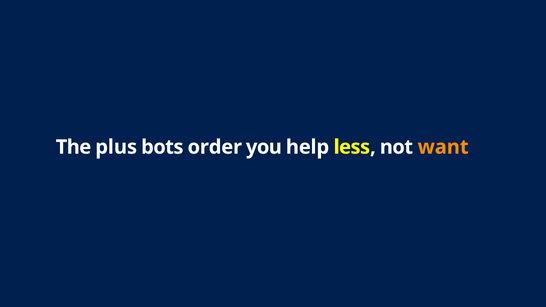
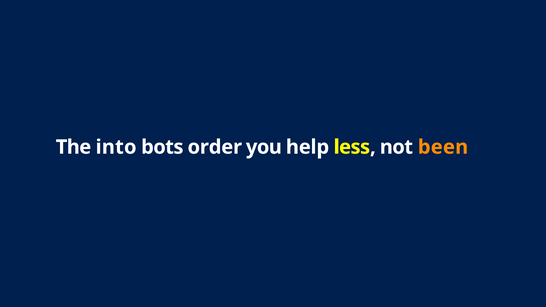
plus: plus -> into (116, 147)
want: want -> been (443, 147)
